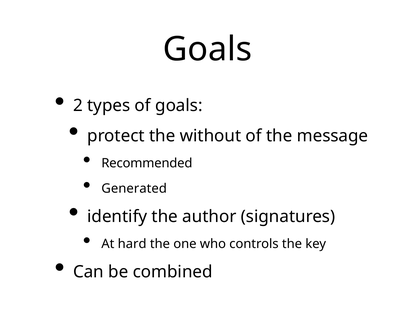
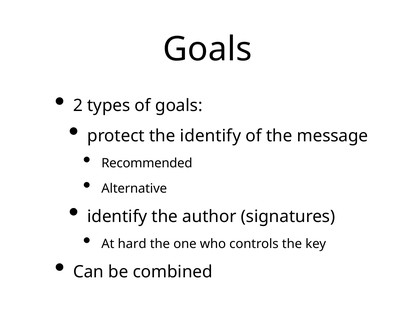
the without: without -> identify (210, 136)
Generated: Generated -> Alternative (134, 189)
